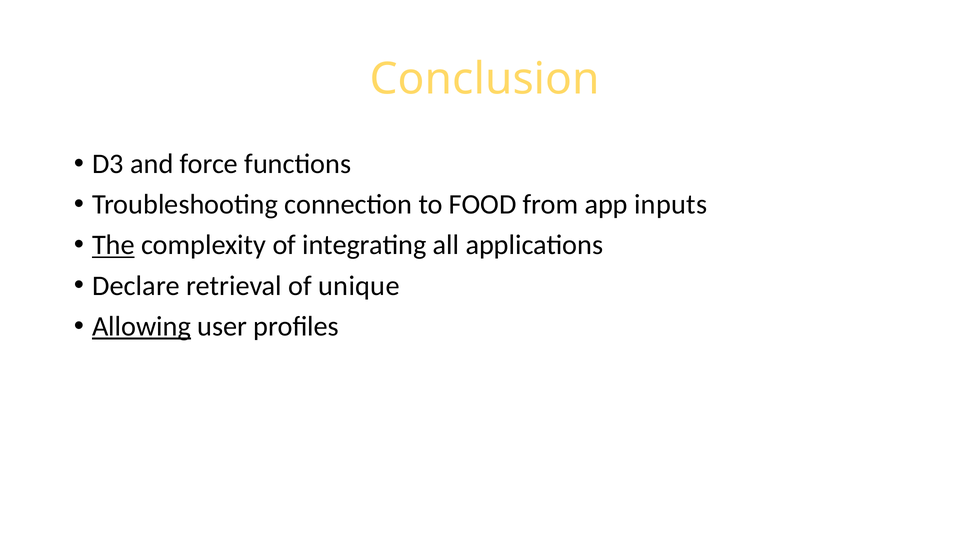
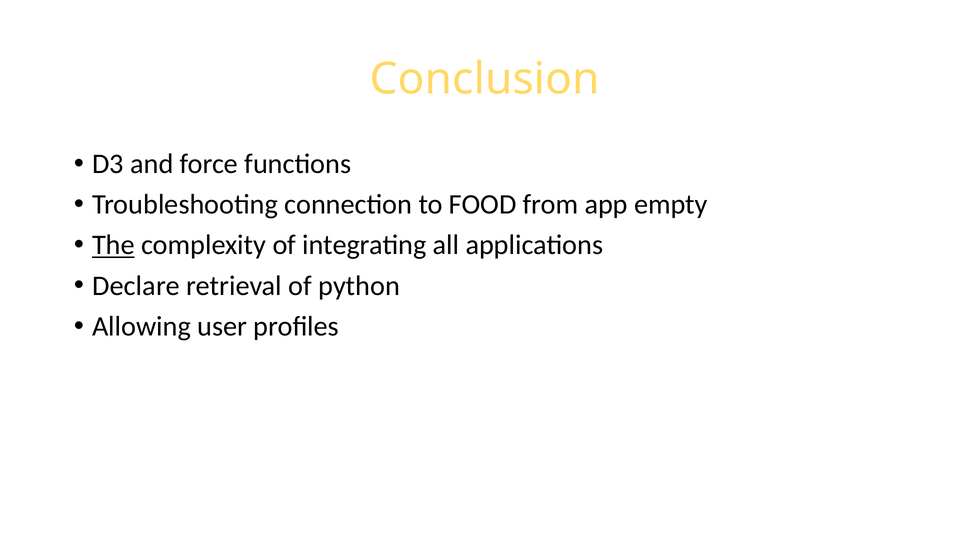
inputs: inputs -> empty (671, 205)
unique: unique -> python (359, 286)
Allowing underline: present -> none (142, 327)
